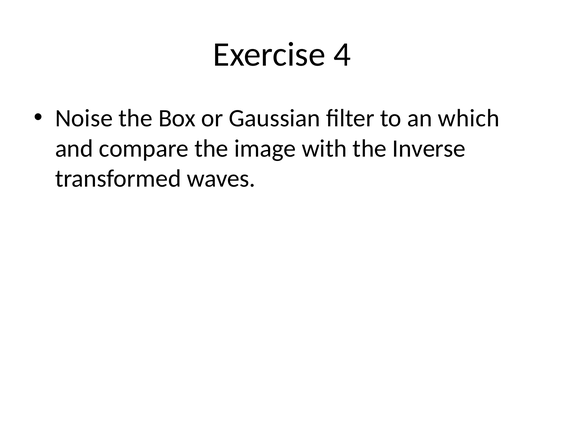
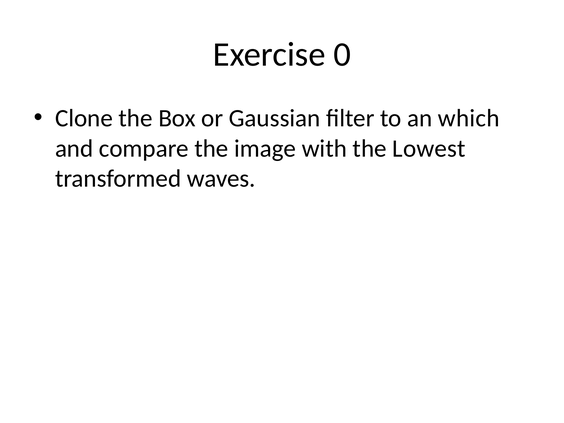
4: 4 -> 0 (342, 55)
Noise: Noise -> Clone (84, 118)
Inverse: Inverse -> Lowest (429, 148)
